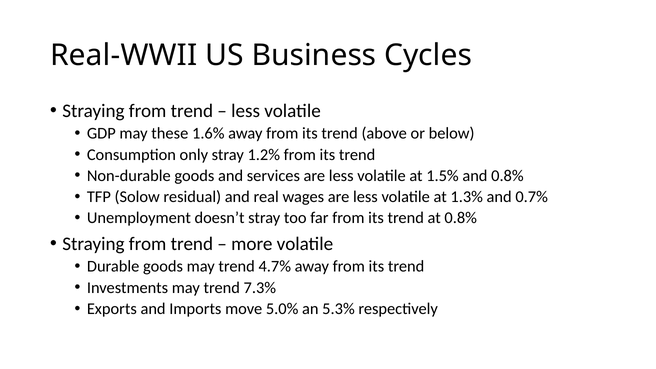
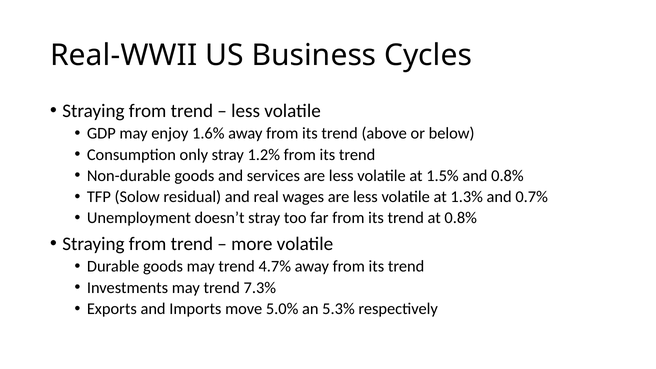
these: these -> enjoy (170, 133)
